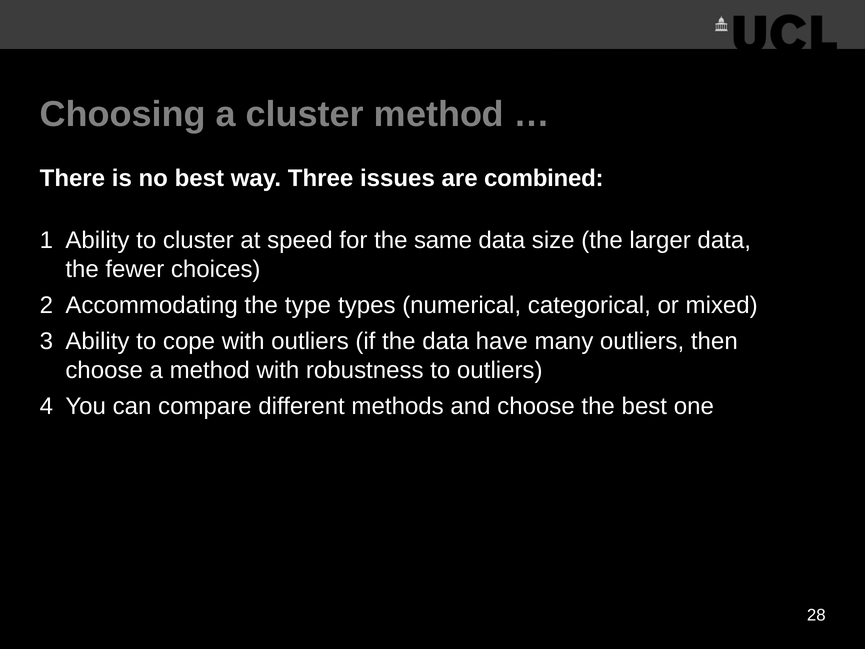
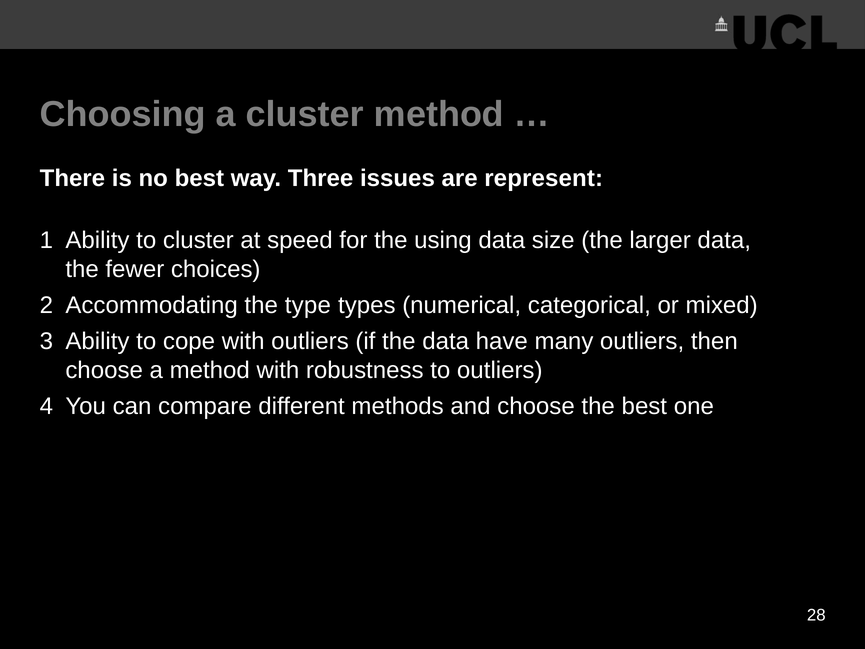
combined: combined -> represent (544, 178)
same: same -> using (443, 240)
